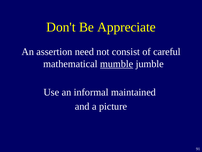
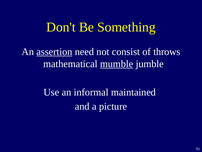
Appreciate: Appreciate -> Something (126, 27)
assertion underline: none -> present (54, 52)
careful: careful -> throws (167, 52)
